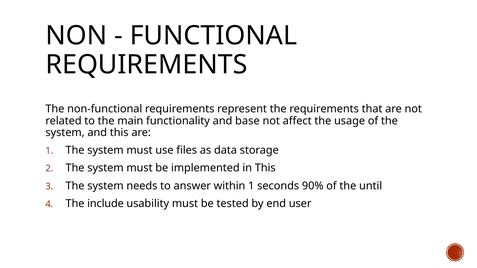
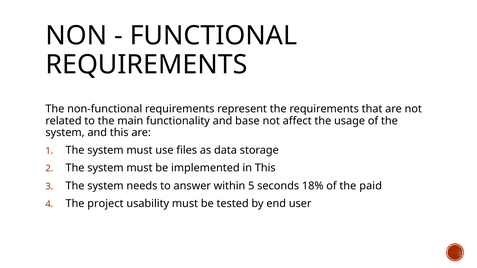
within 1: 1 -> 5 (251, 186)
90%: 90% -> 18% (313, 186)
until: until -> paid (371, 186)
include: include -> project (105, 204)
